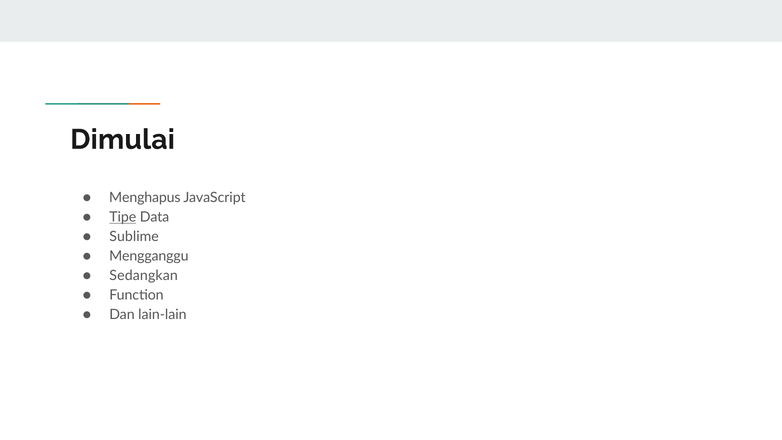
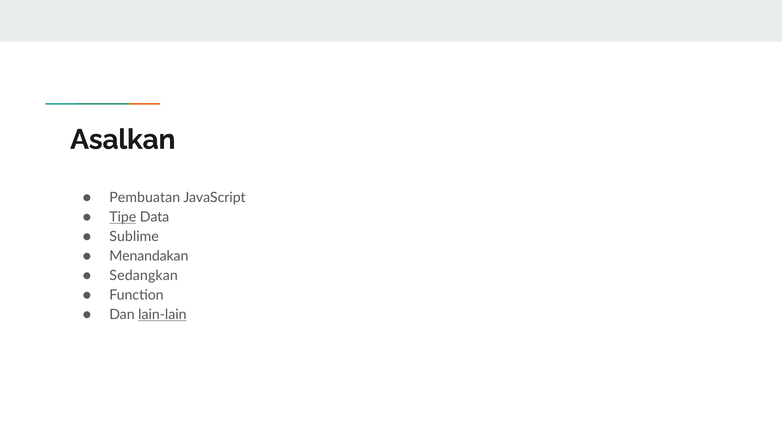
Dimulai: Dimulai -> Asalkan (123, 140)
Menghapus: Menghapus -> Pembuatan (145, 198)
Mengganggu: Mengganggu -> Menandakan (149, 256)
lain-lain underline: none -> present (162, 315)
